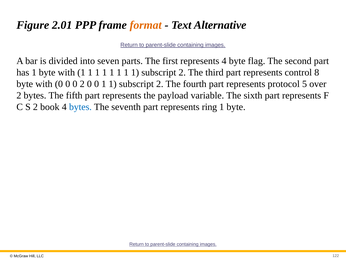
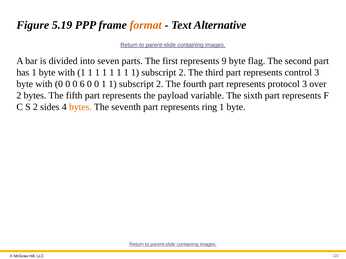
2.01: 2.01 -> 5.19 (62, 25)
represents 4: 4 -> 9 (224, 61)
control 8: 8 -> 3 (317, 73)
0 2: 2 -> 6 (82, 84)
protocol 5: 5 -> 3 (305, 84)
book: book -> sides (50, 107)
bytes colour: blue -> orange (80, 107)
